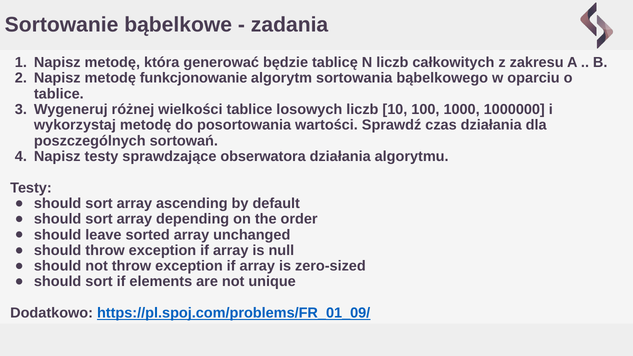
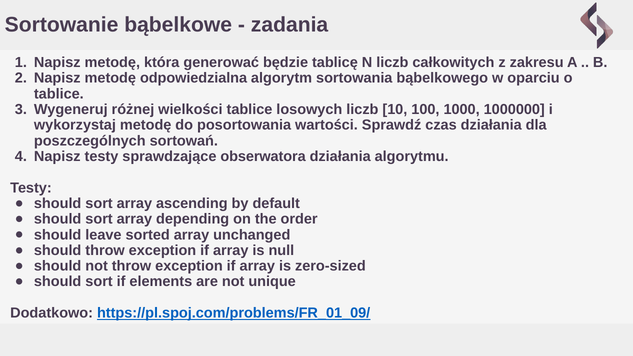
funkcjonowanie: funkcjonowanie -> odpowiedzialna (194, 78)
